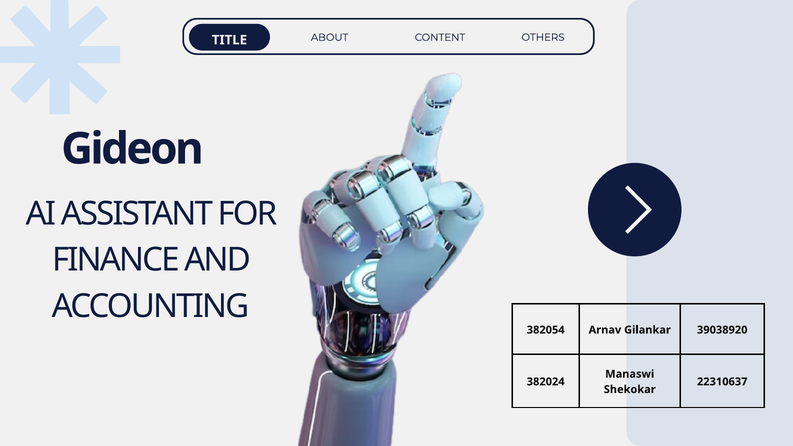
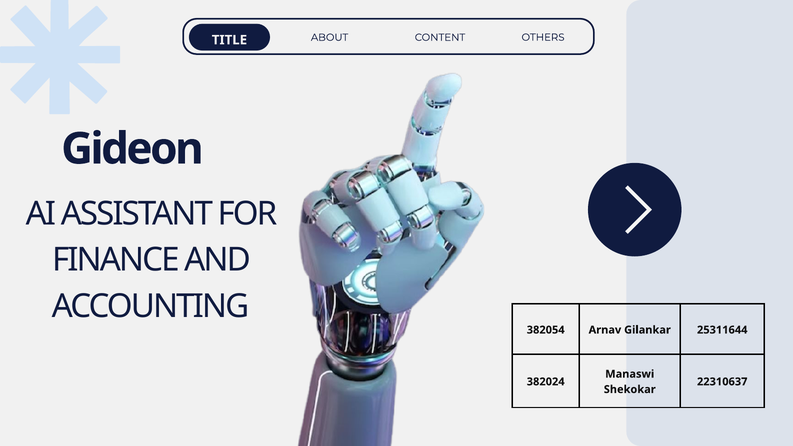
39038920: 39038920 -> 25311644 (722, 330)
